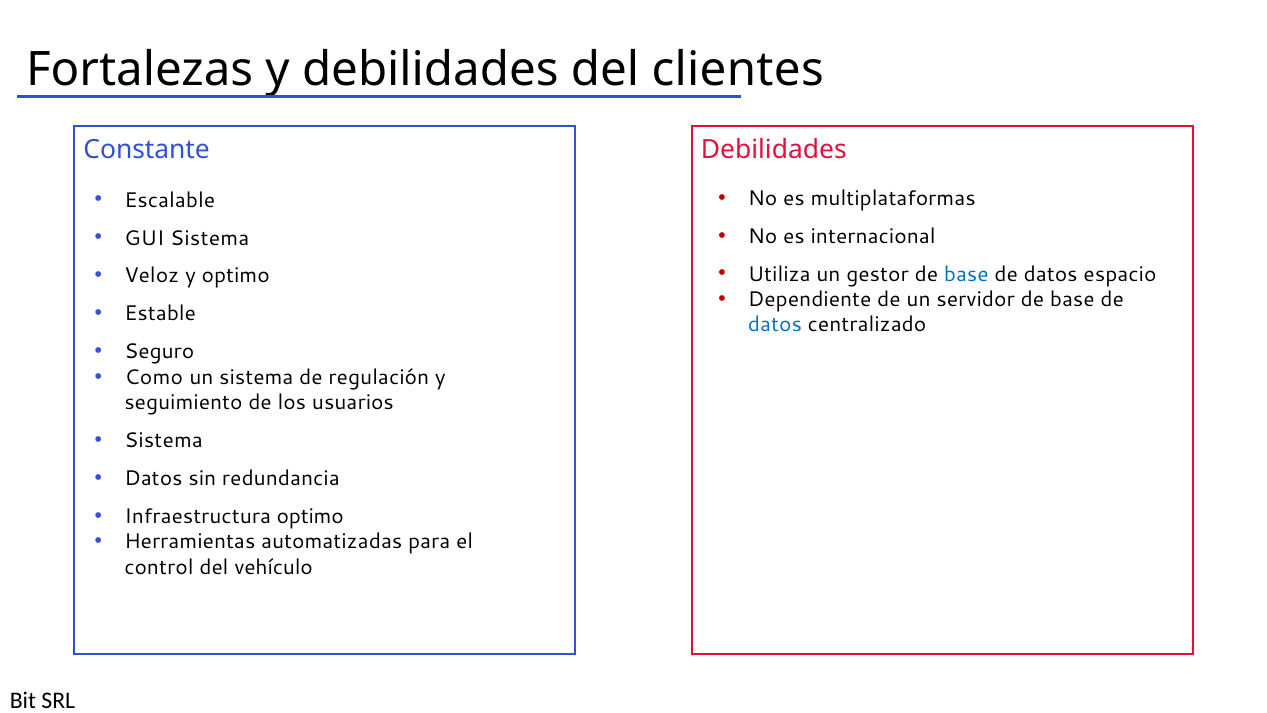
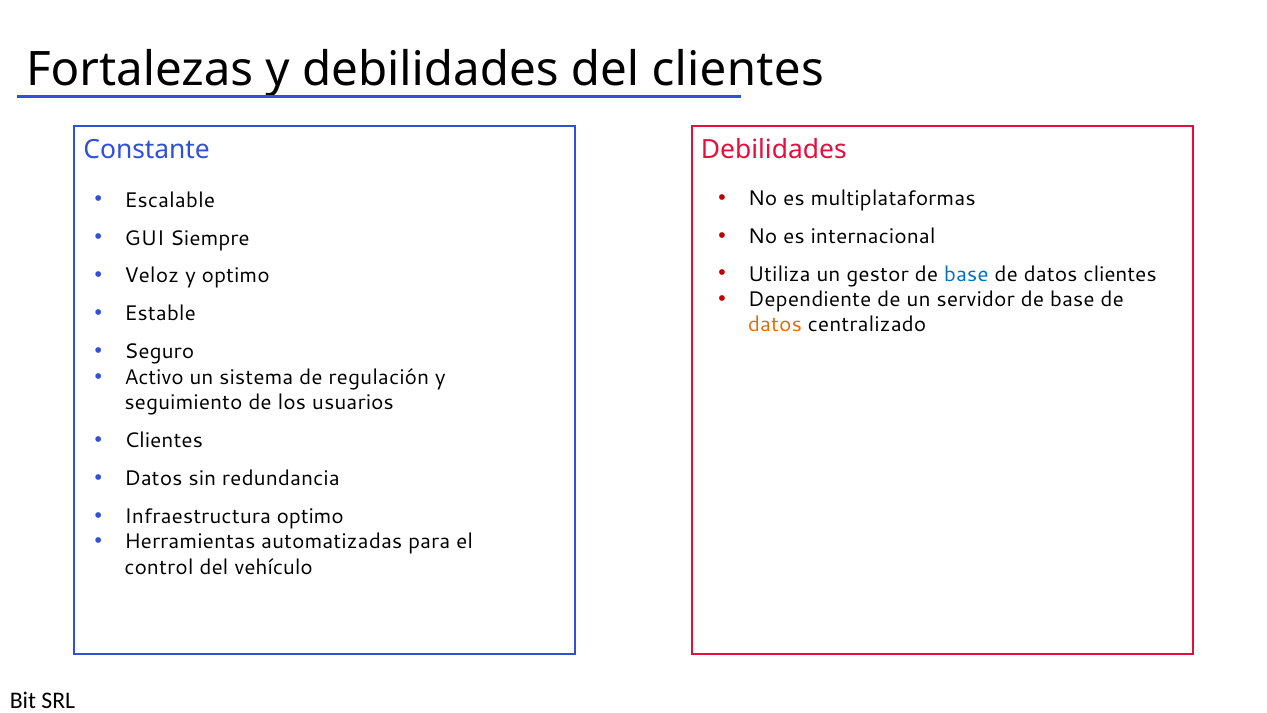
GUI Sistema: Sistema -> Siempre (210, 238)
datos espacio: espacio -> clientes (1120, 274)
datos colour: blue -> orange (775, 325)
Como: Como -> Activo (154, 377)
Sistema: Sistema -> Clientes (164, 440)
